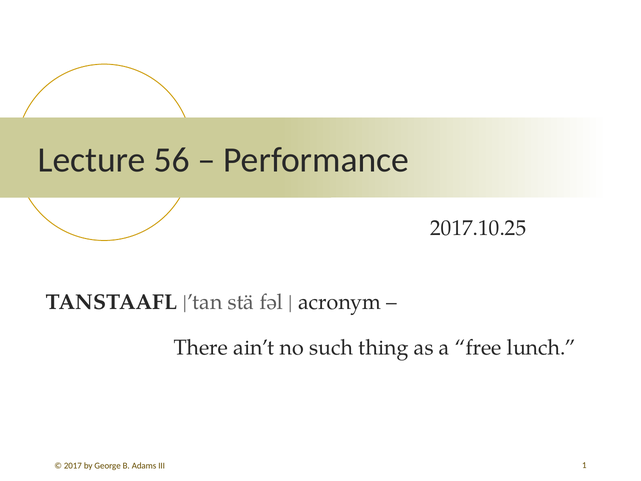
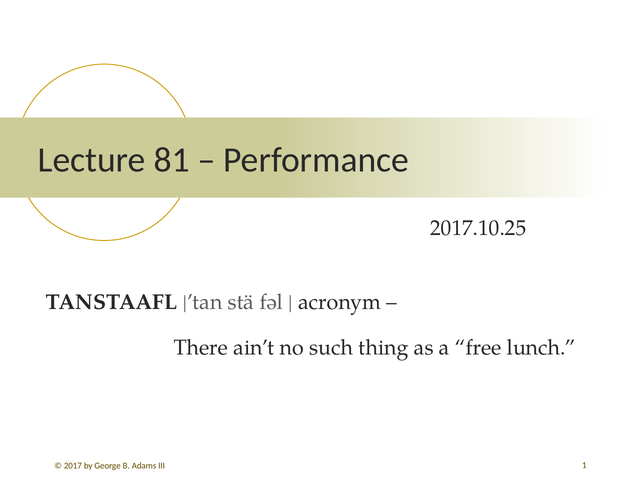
56: 56 -> 81 (172, 160)
